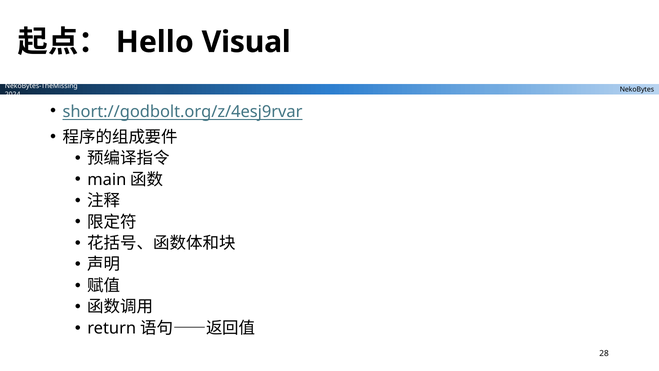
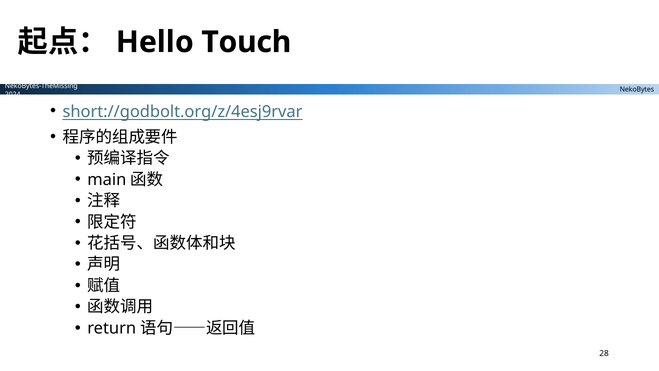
Visual: Visual -> Touch (246, 42)
